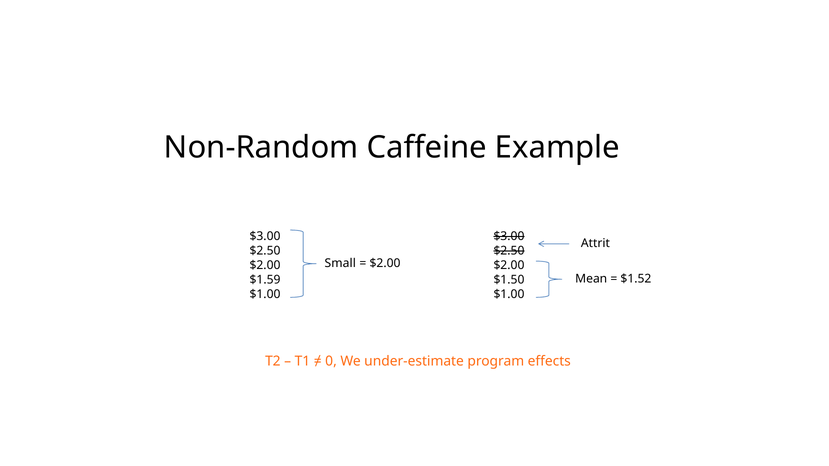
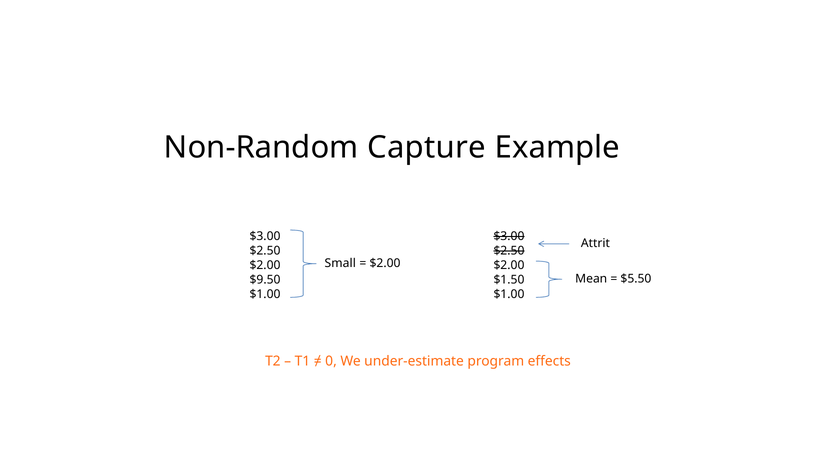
Caffeine: Caffeine -> Capture (427, 148)
$1.52: $1.52 -> $5.50 (636, 279)
$1.59: $1.59 -> $9.50 (265, 280)
